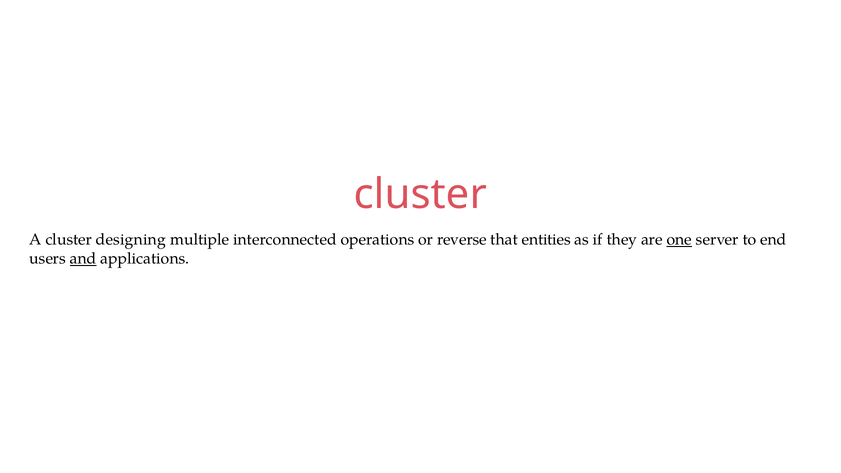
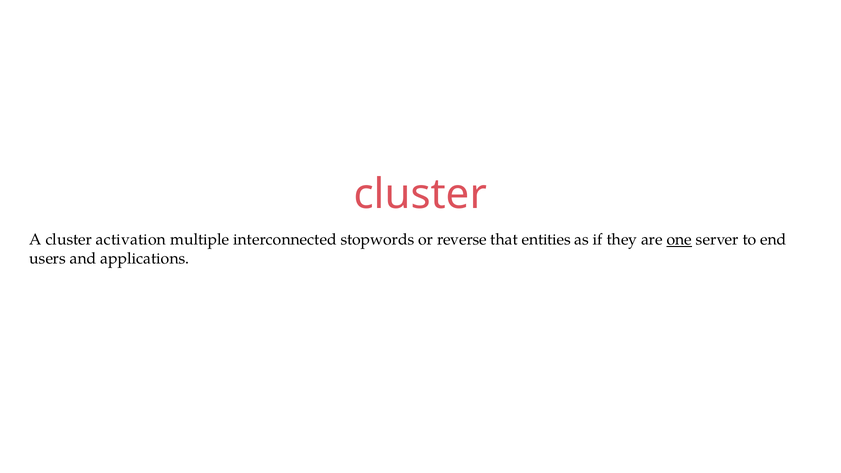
designing: designing -> activation (131, 240)
operations: operations -> stopwords (378, 240)
and underline: present -> none (83, 259)
